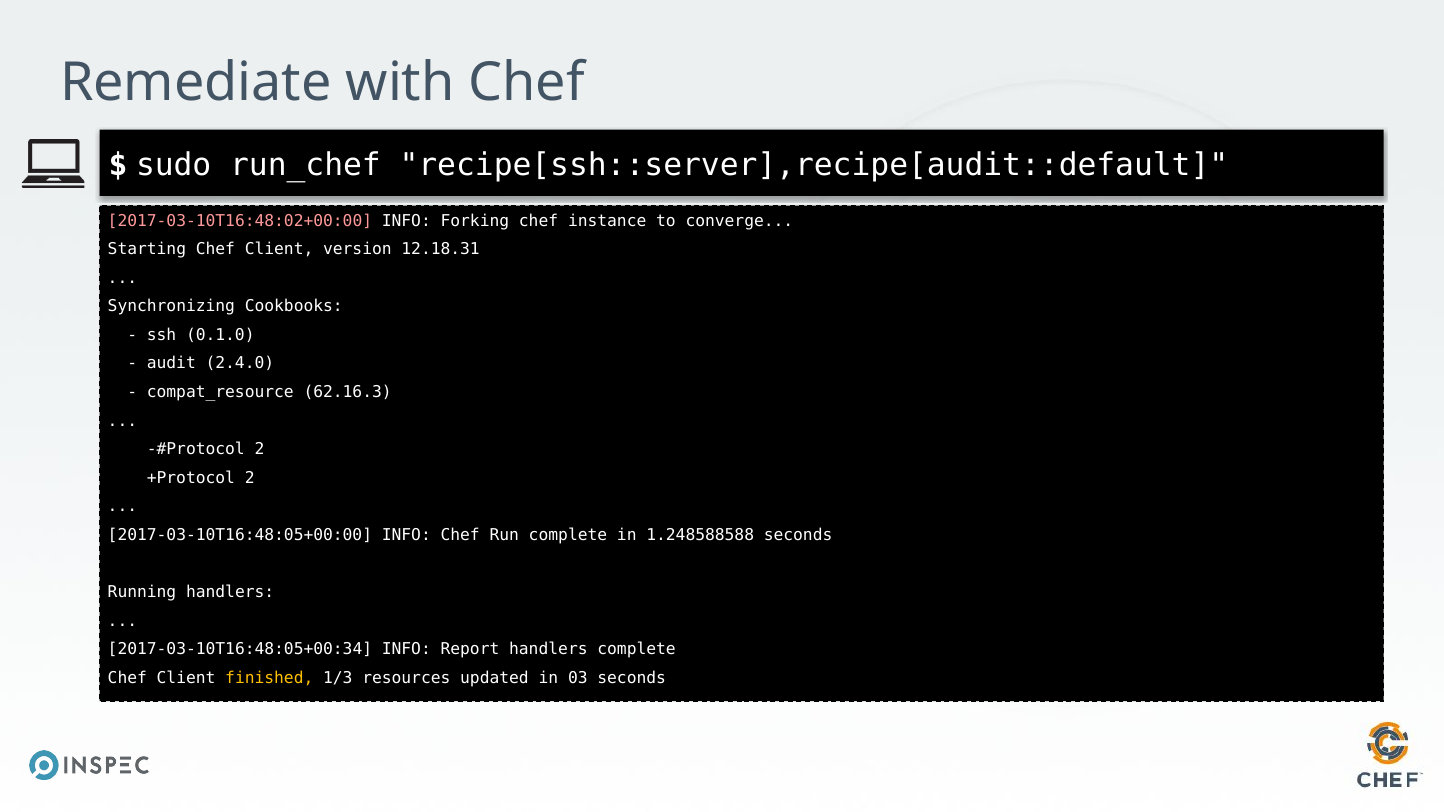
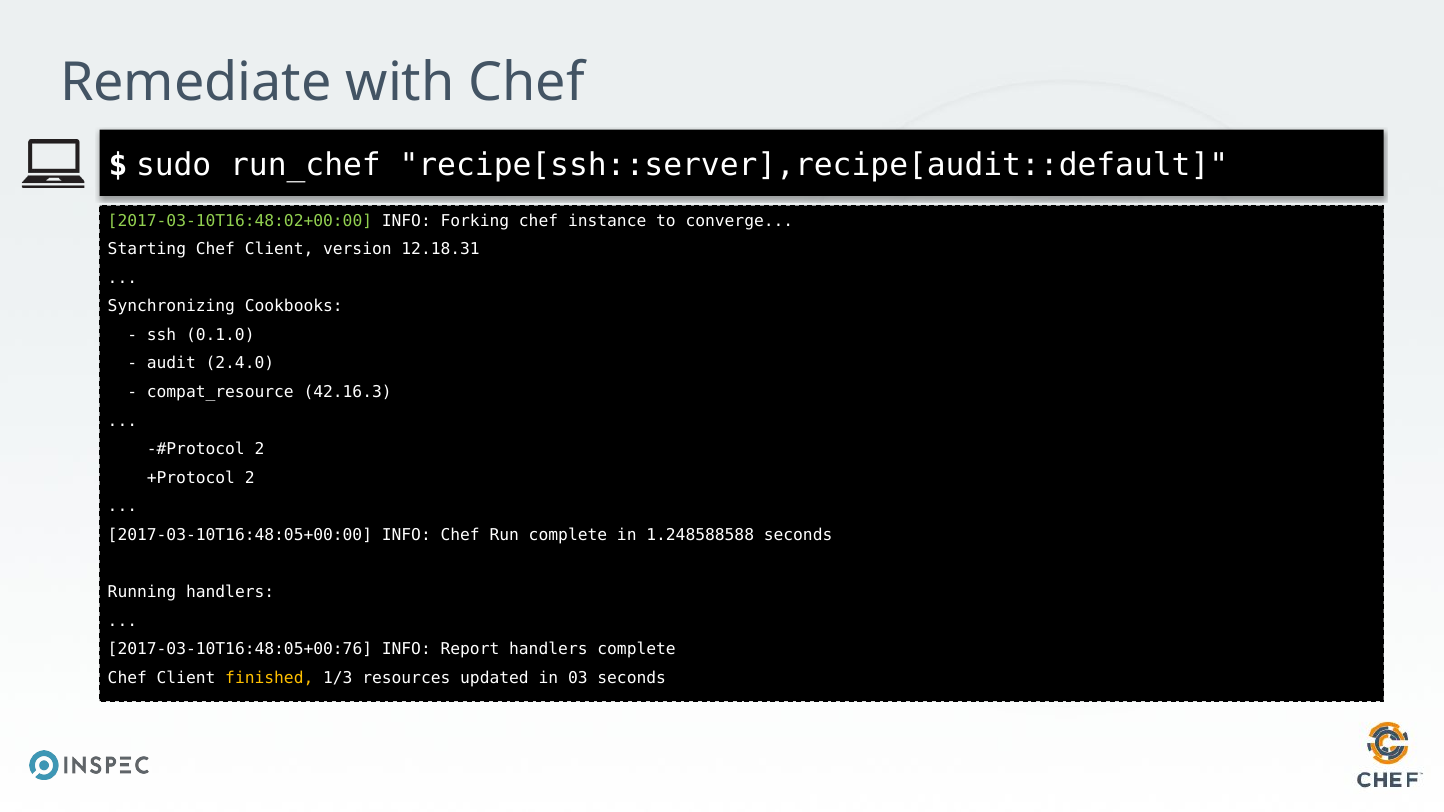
2017-03-10T16:48:02+00:00 colour: pink -> light green (240, 221)
62.16.3: 62.16.3 -> 42.16.3 (348, 392)
2017-03-10T16:48:05+00:34: 2017-03-10T16:48:05+00:34 -> 2017-03-10T16:48:05+00:76 (240, 650)
